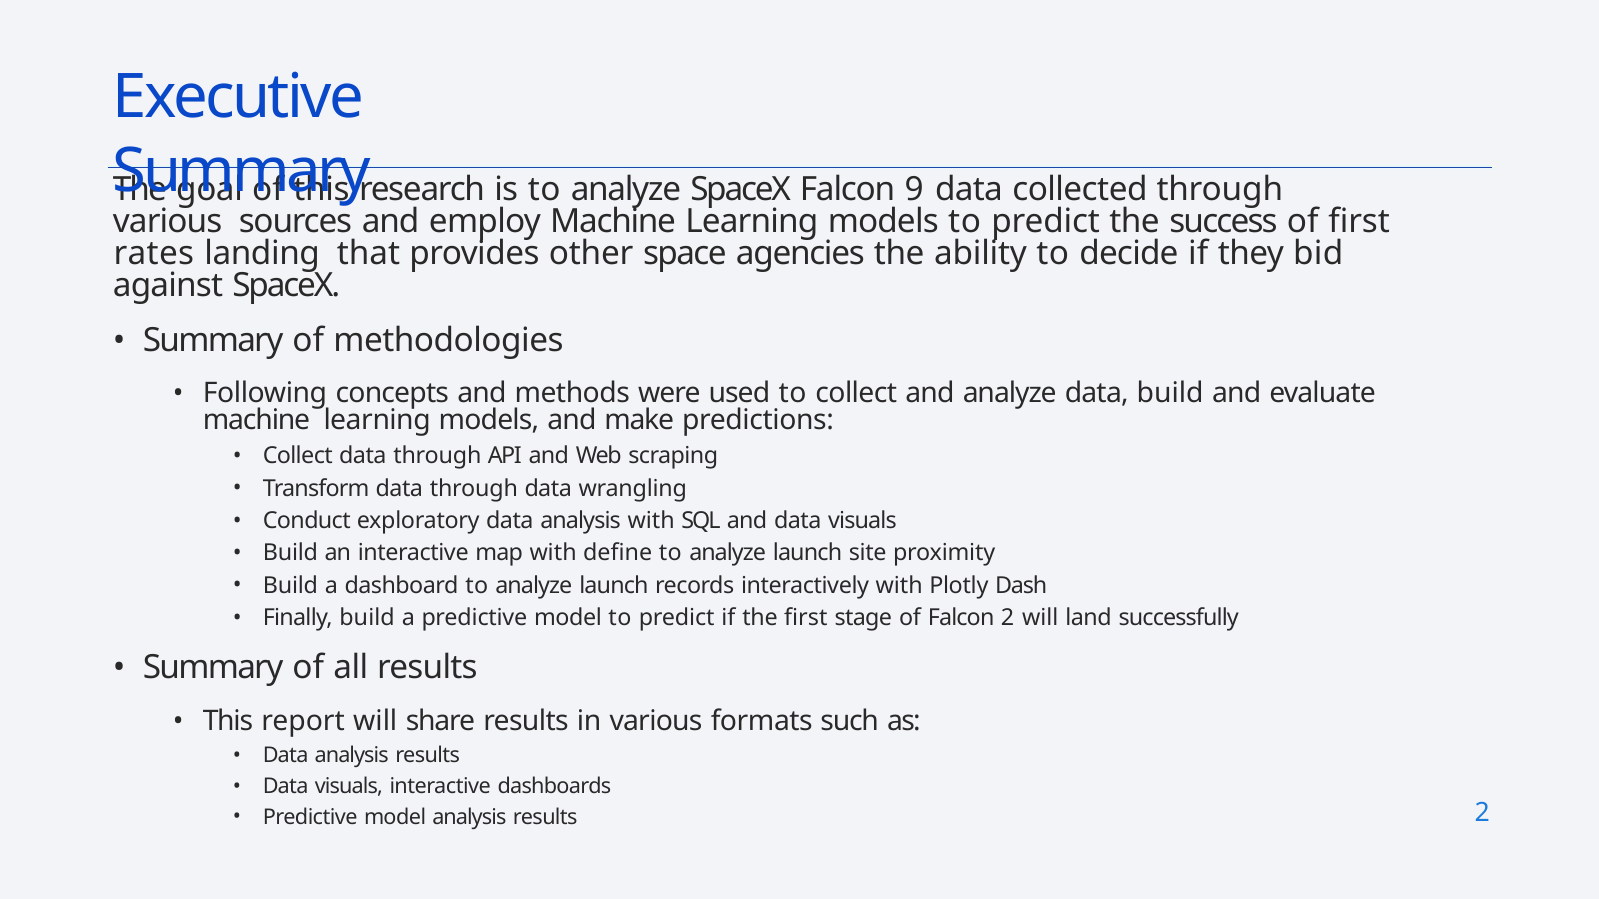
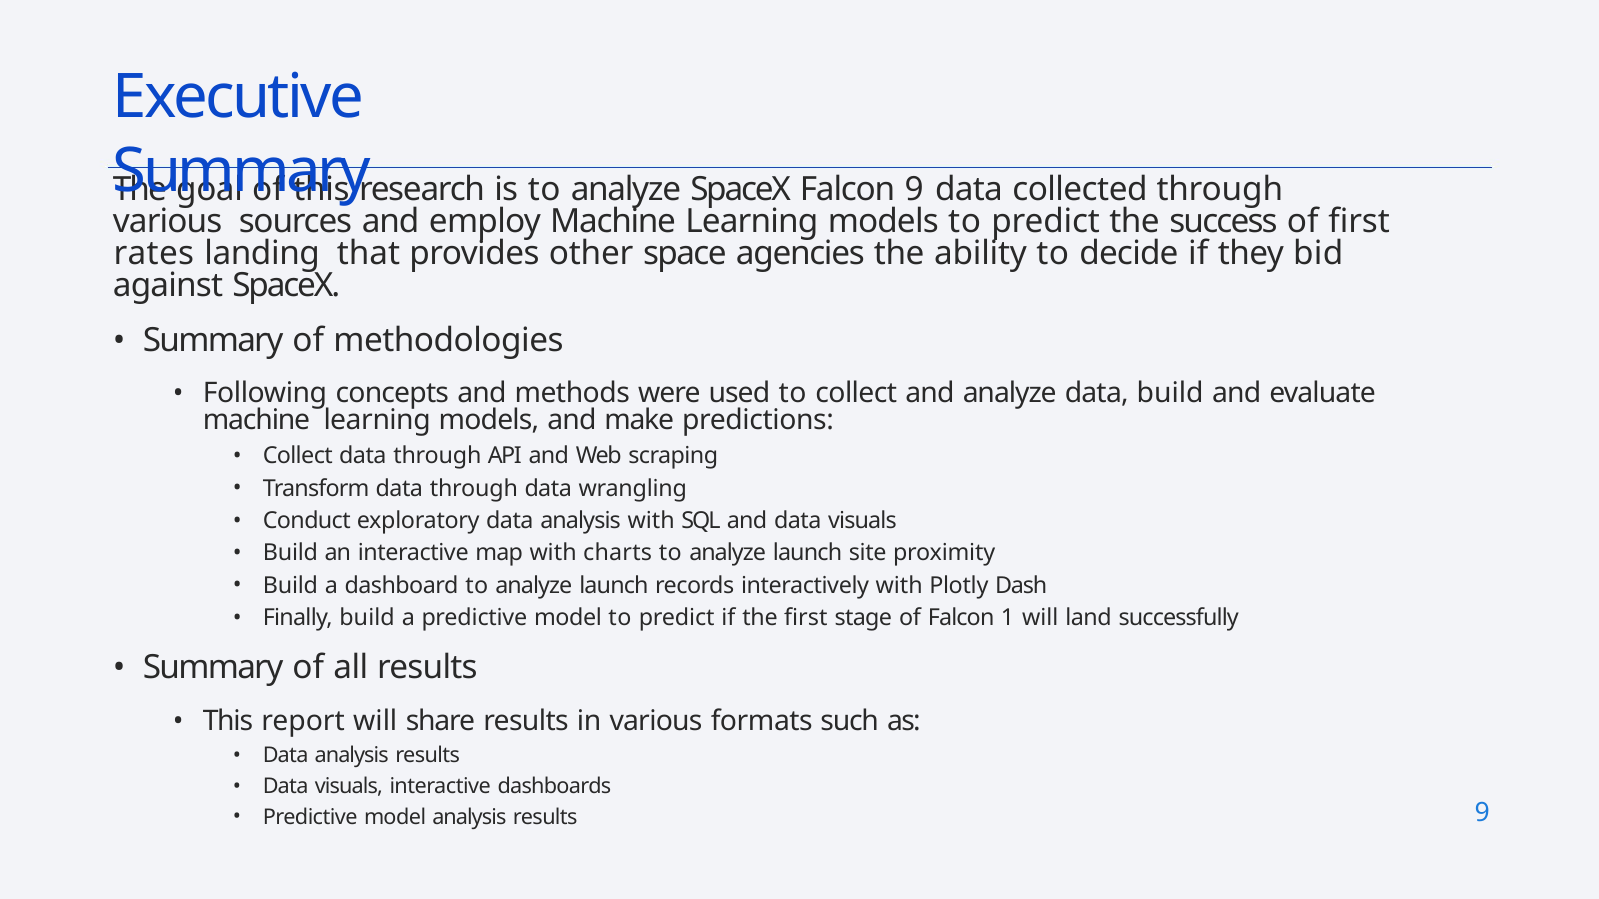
define: define -> charts (618, 553)
Falcon 2: 2 -> 1 (1008, 618)
results 2: 2 -> 9 (1482, 813)
